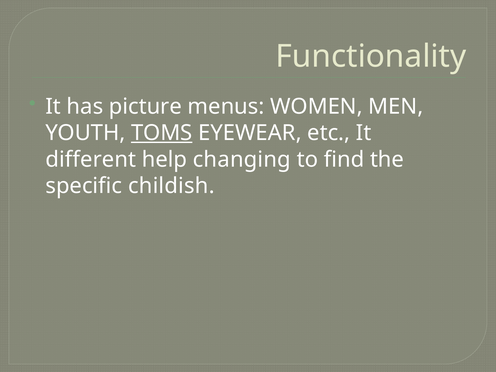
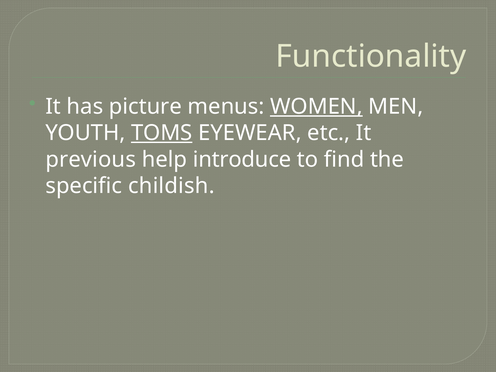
WOMEN underline: none -> present (316, 107)
different: different -> previous (91, 159)
changing: changing -> introduce (242, 159)
